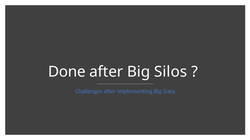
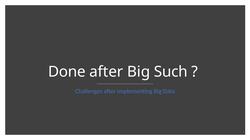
Silos: Silos -> Such (171, 72)
